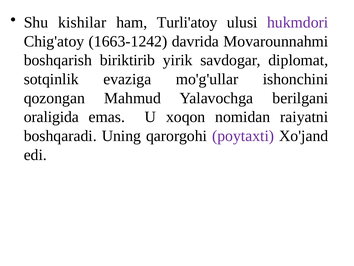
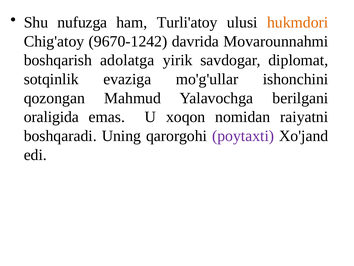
kishilar: kishilar -> nufuzga (82, 22)
hukmdori colour: purple -> orange (298, 22)
1663-1242: 1663-1242 -> 9670-1242 (128, 41)
biriktirib: biriktirib -> adolatga (127, 60)
